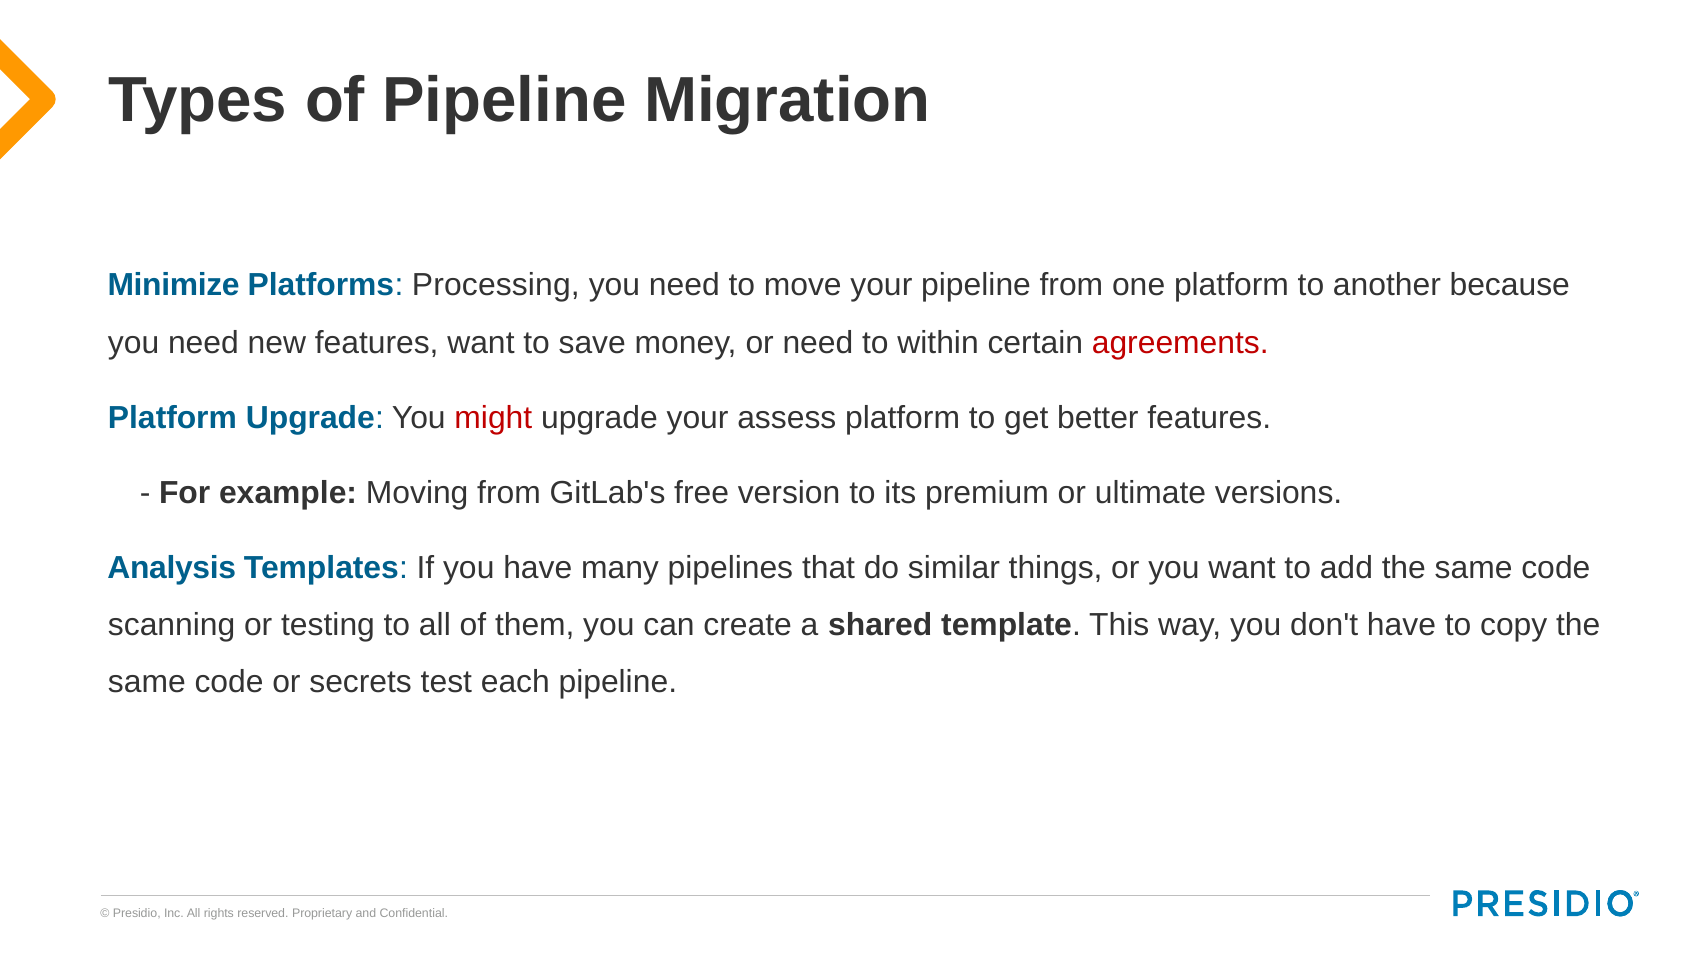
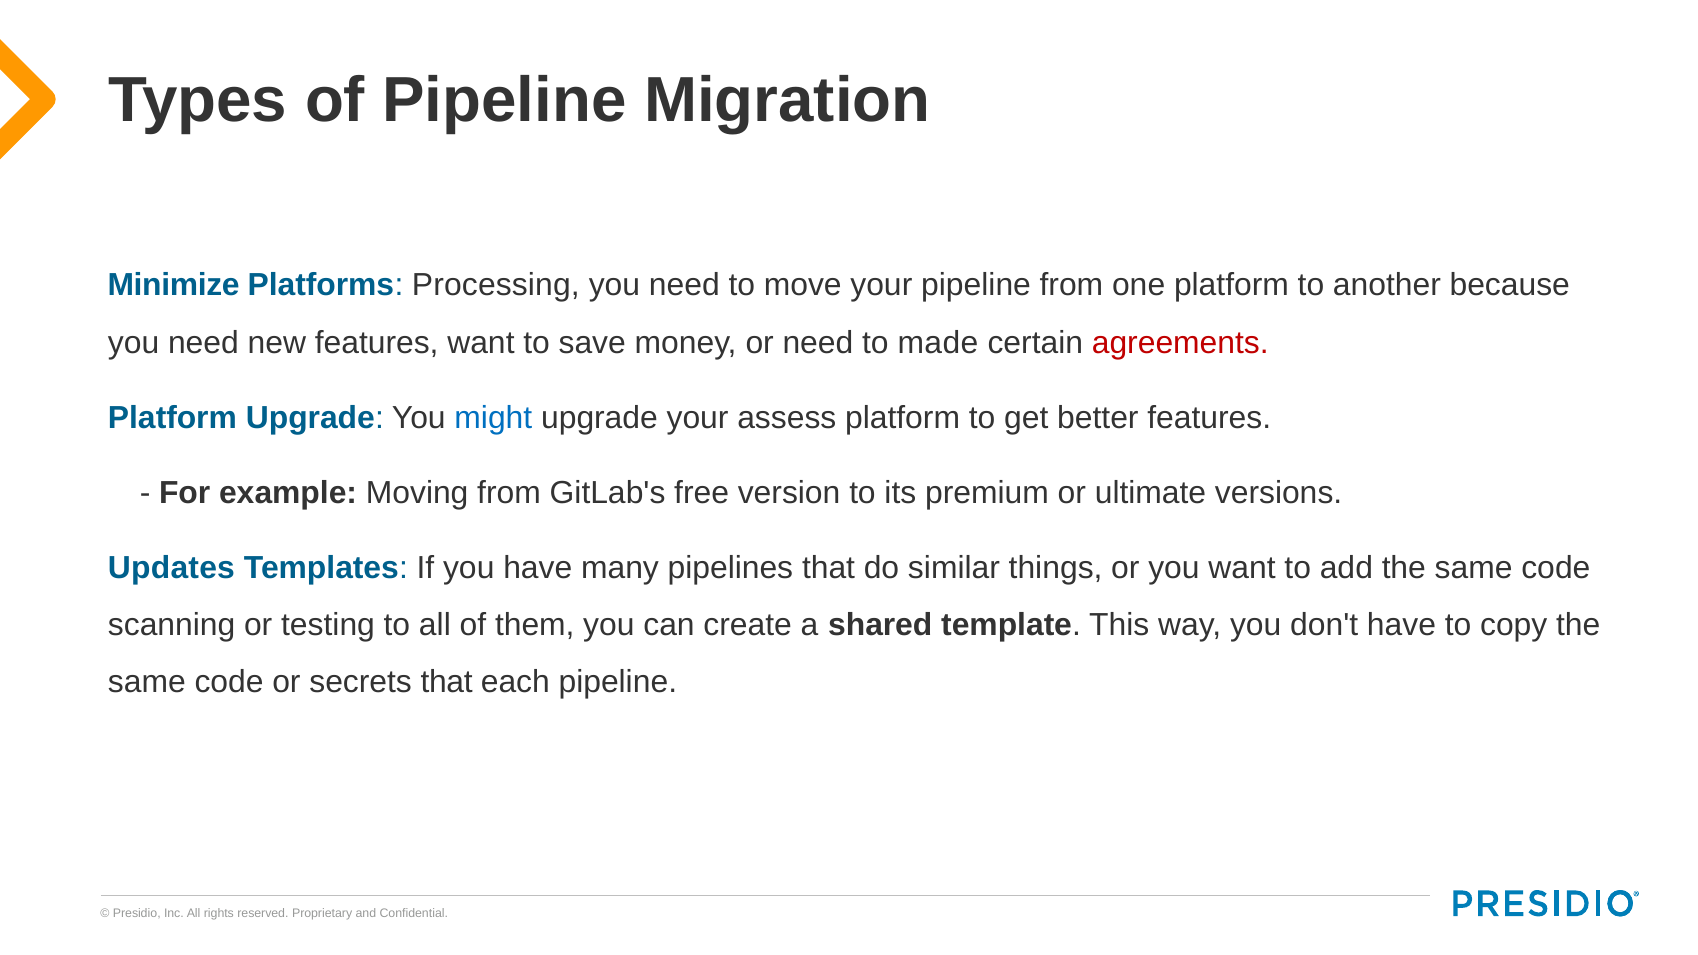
within: within -> made (938, 343)
might colour: red -> blue (493, 418)
Analysis: Analysis -> Updates (171, 568)
secrets test: test -> that (447, 682)
